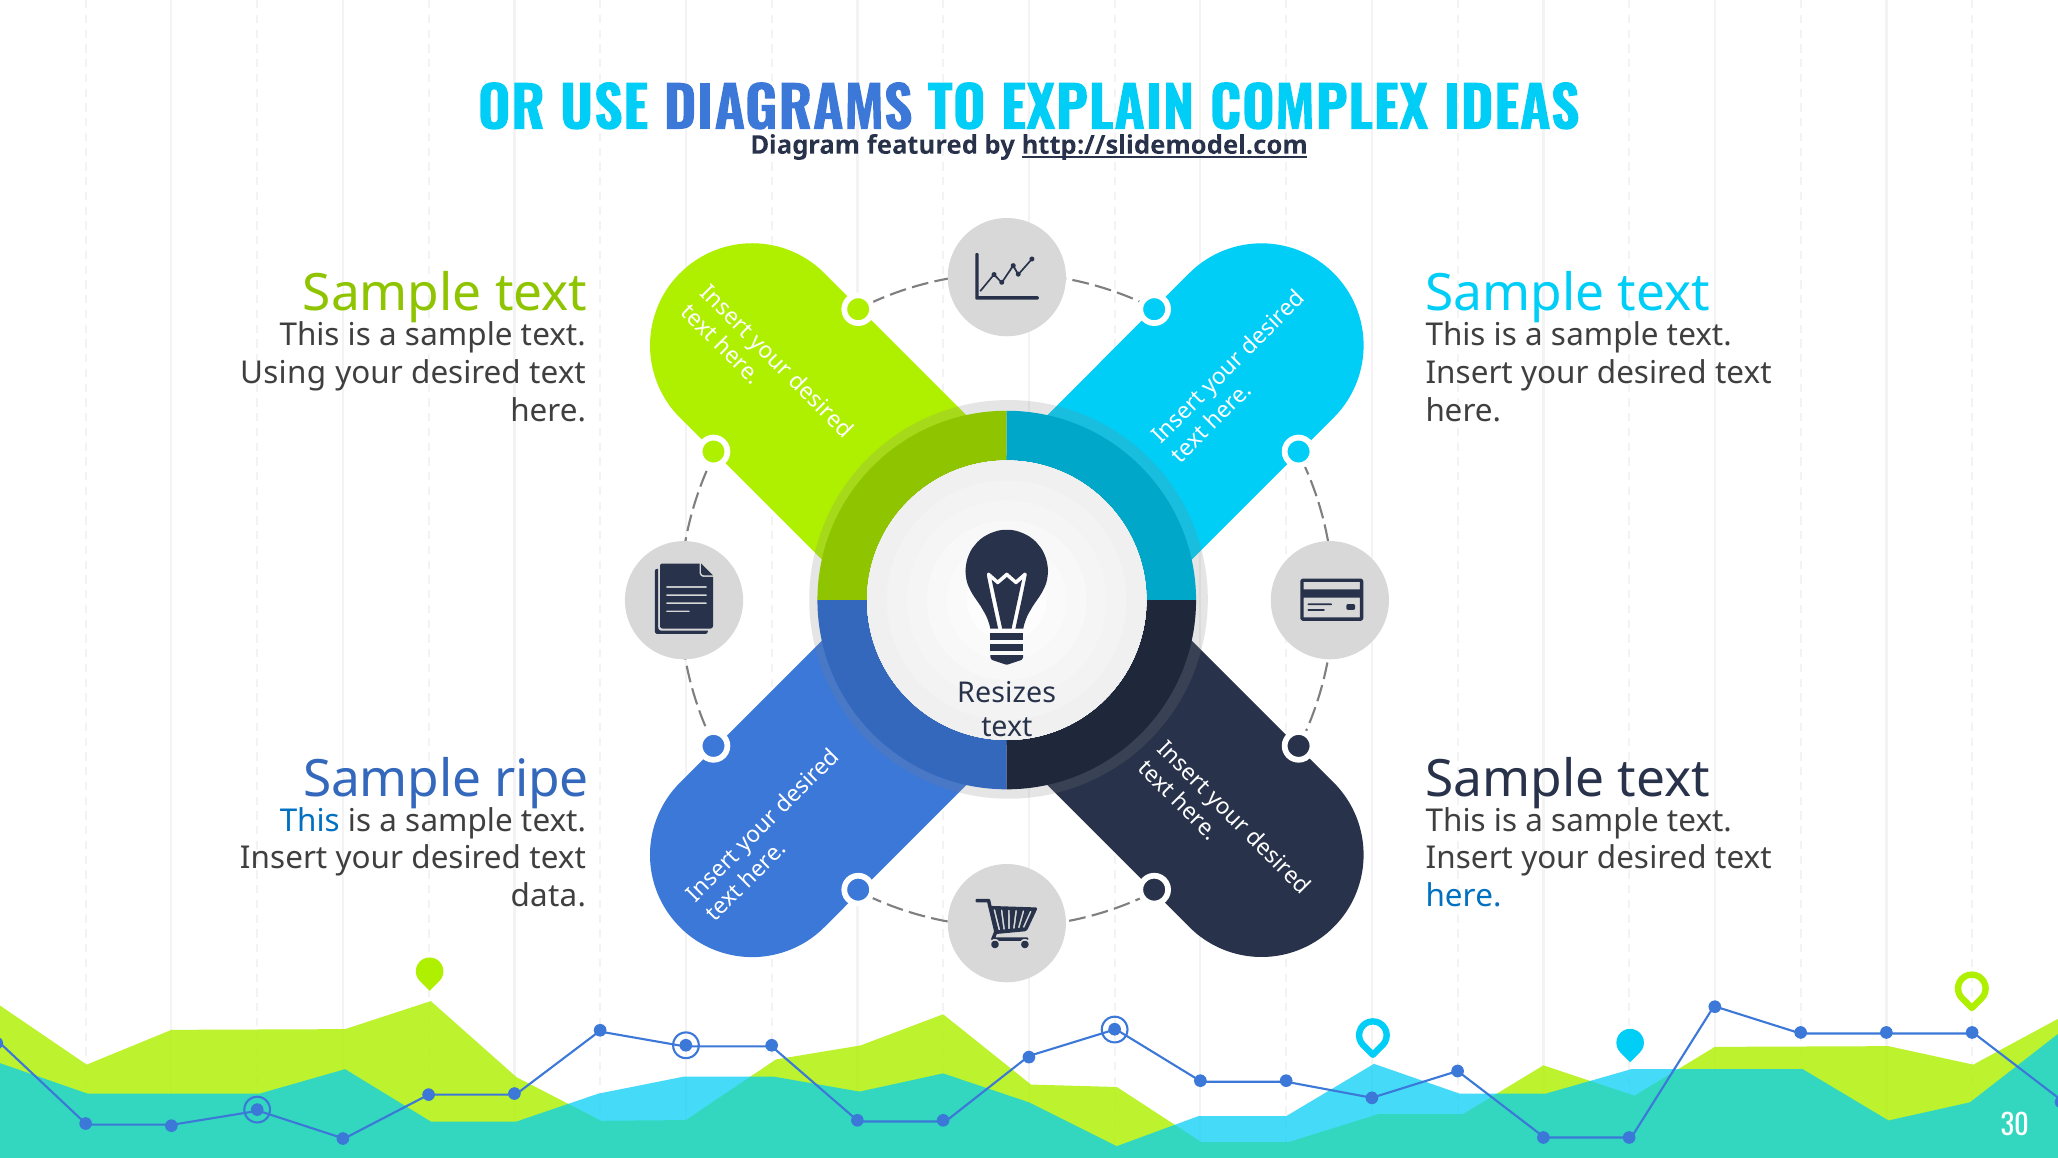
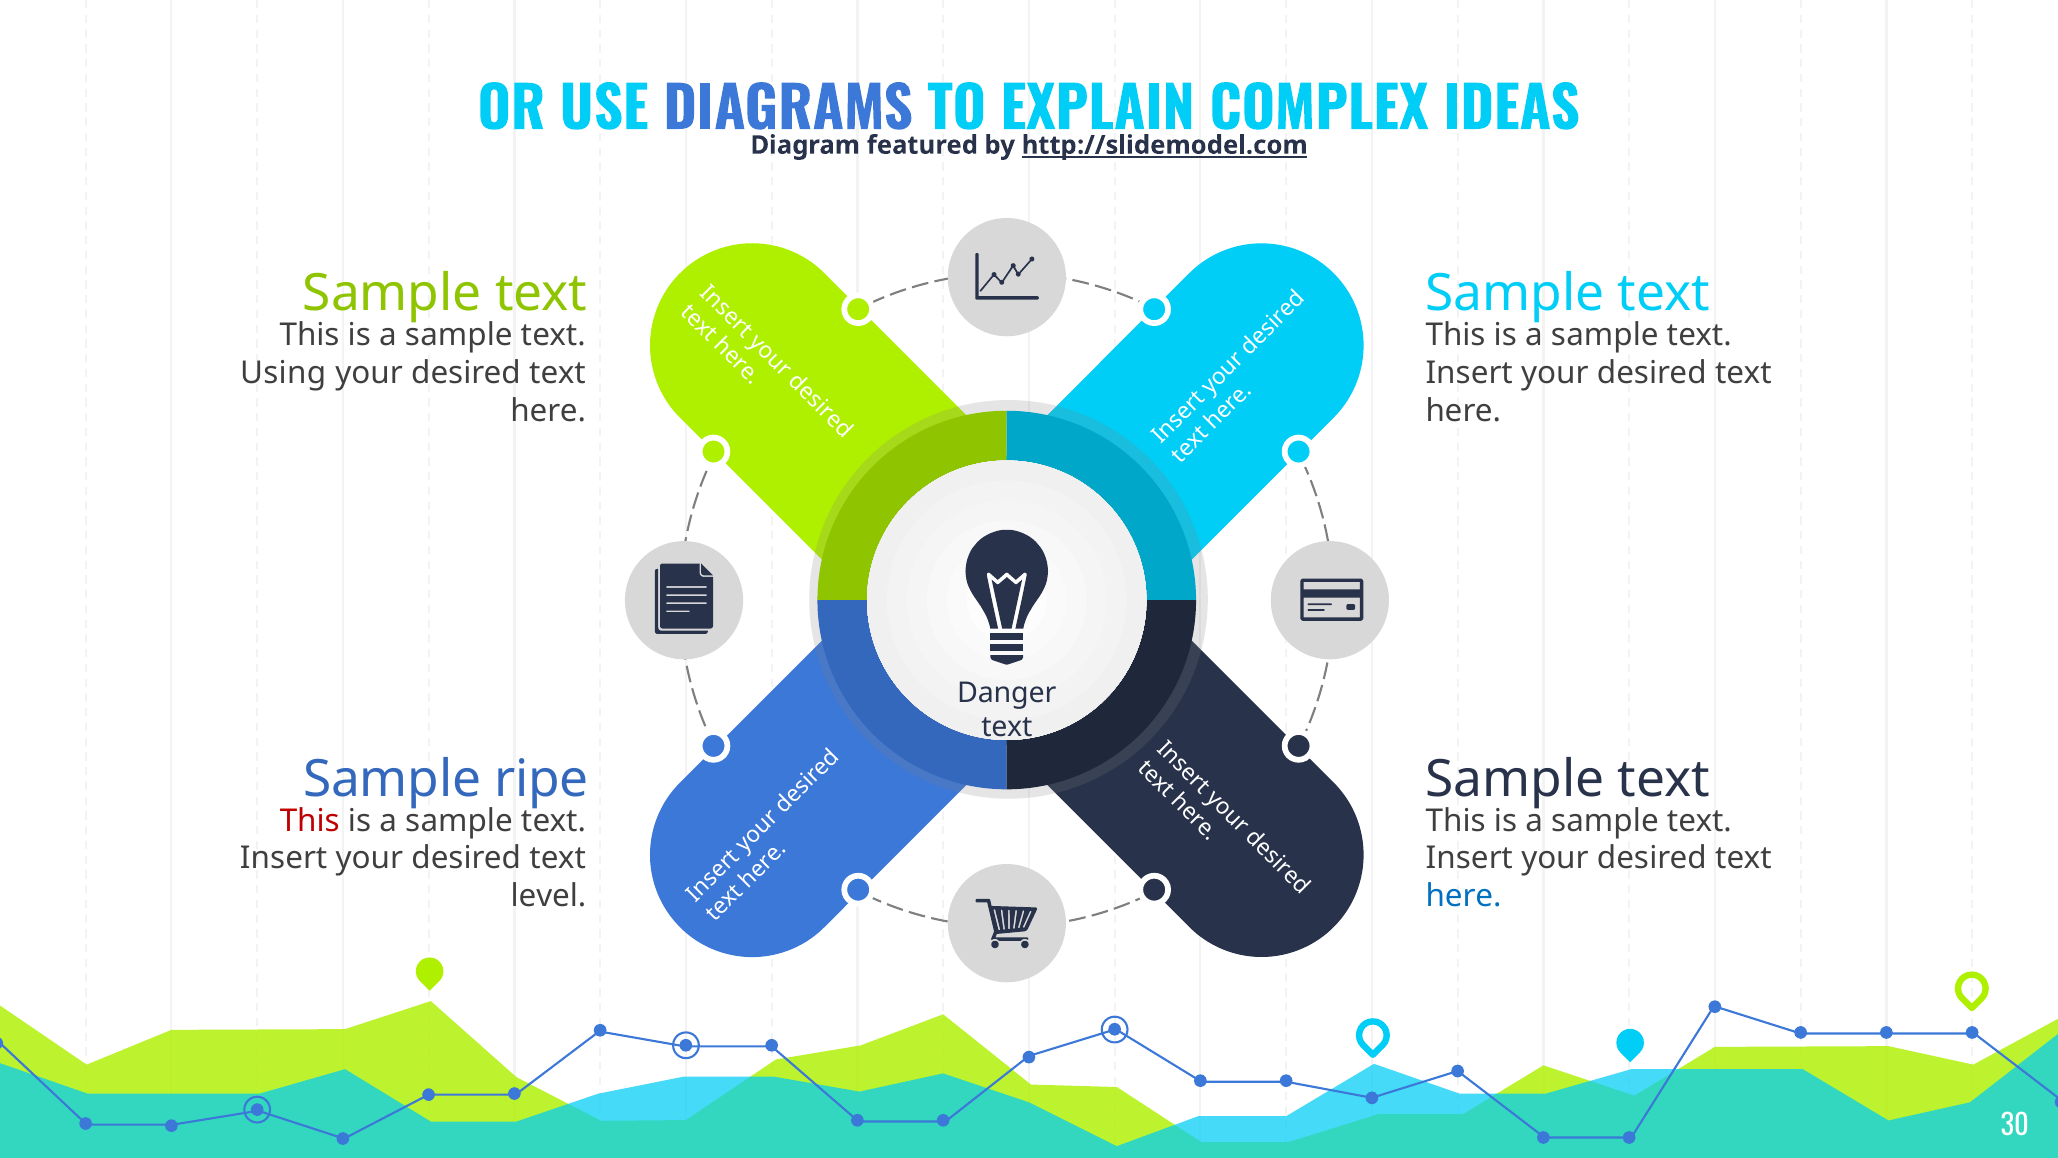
Resizes: Resizes -> Danger (1007, 693)
This colour: blue -> red (310, 821)
data: data -> level (548, 896)
